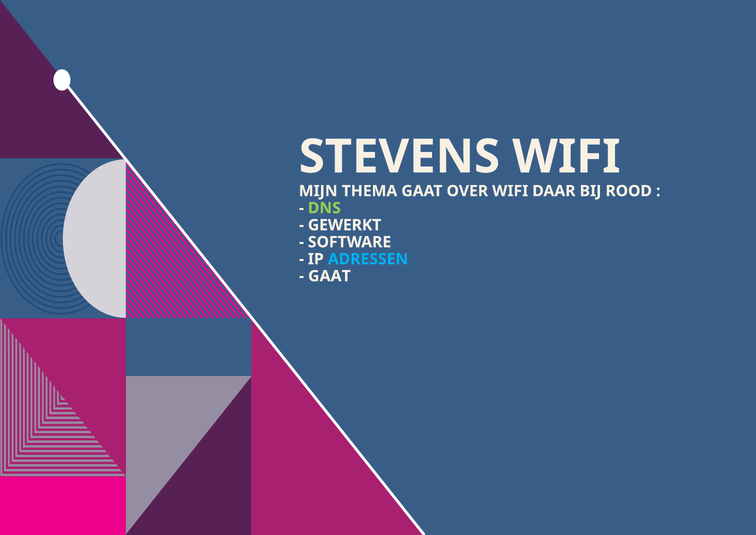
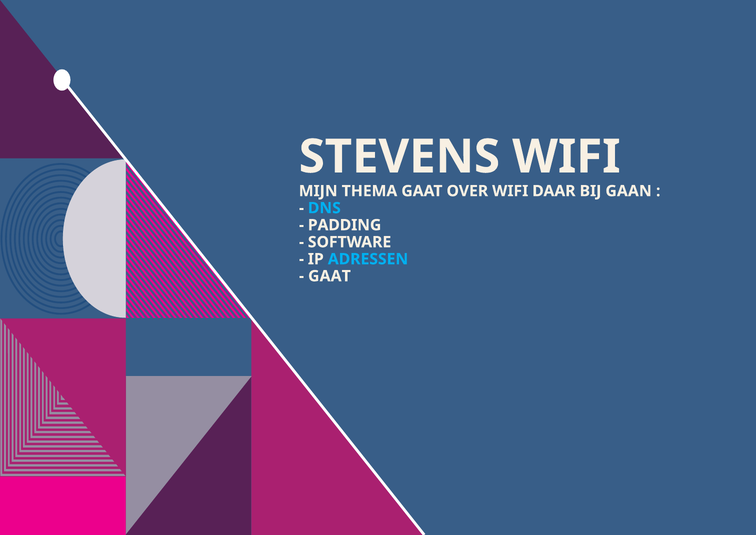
ROOD: ROOD -> GAAN (629, 191)
DNS colour: light green -> light blue (324, 208)
GEWERKT: GEWERKT -> PADDING (345, 225)
